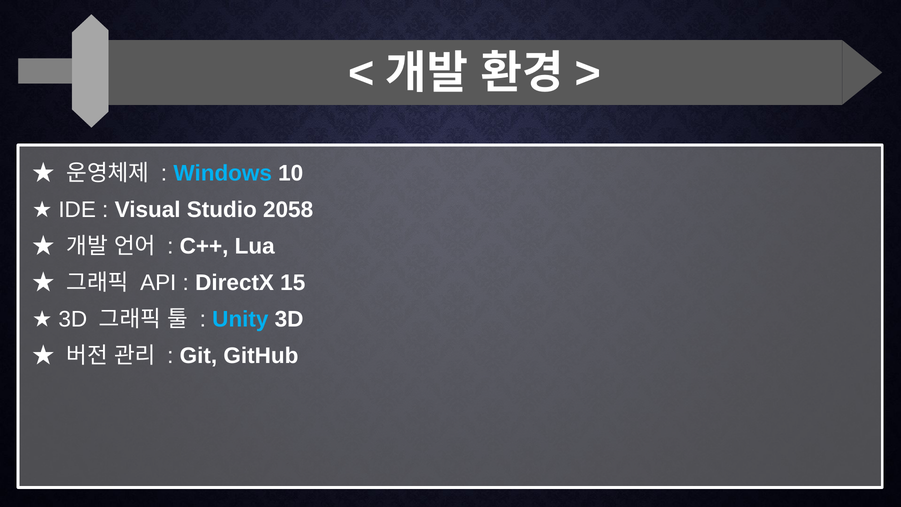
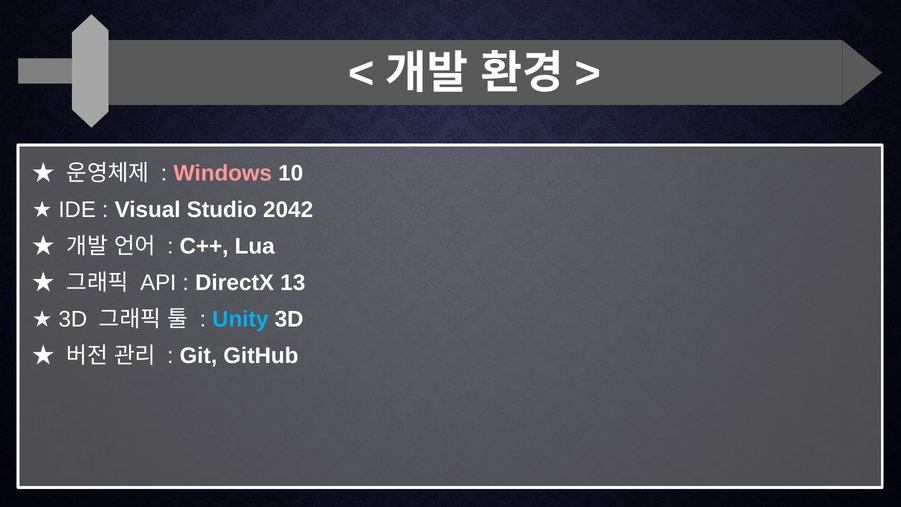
Windows colour: light blue -> pink (223, 173)
2058: 2058 -> 2042 (288, 210)
15: 15 -> 13 (293, 283)
